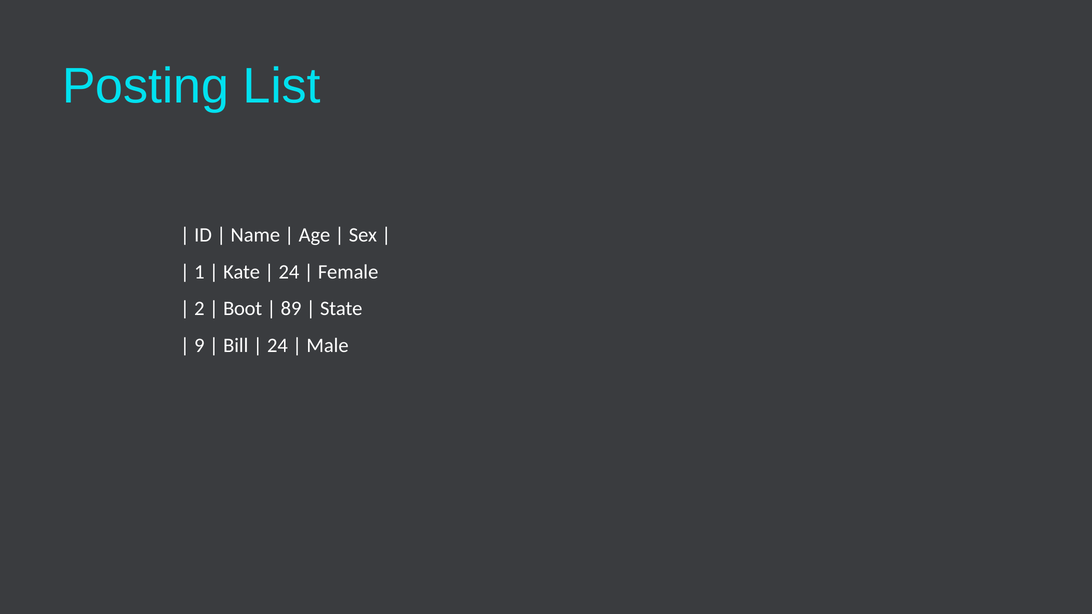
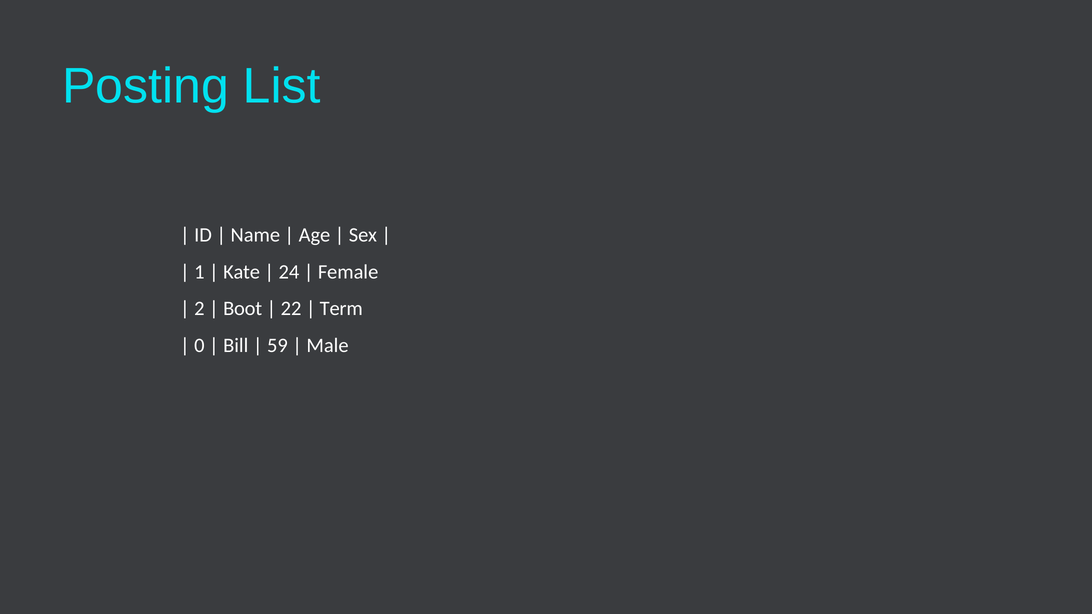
89: 89 -> 22 (291, 309)
State: State -> Term (341, 309)
9: 9 -> 0 (199, 346)
24: 24 -> 59 (277, 346)
